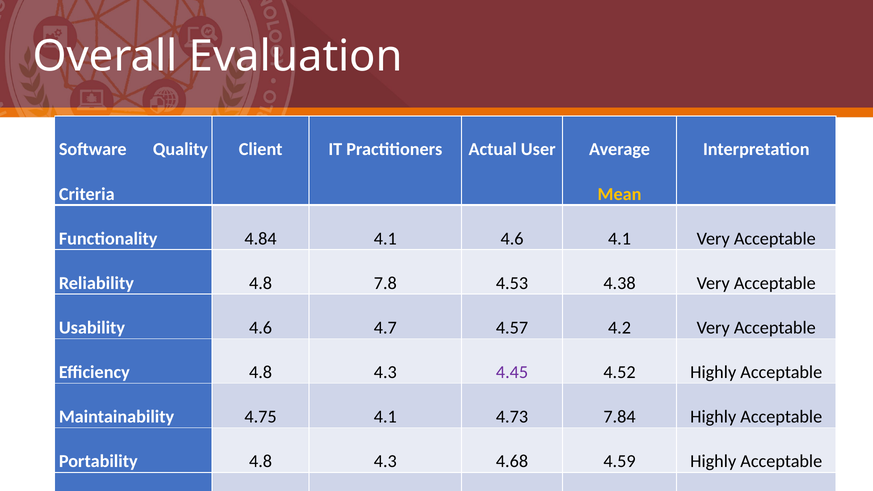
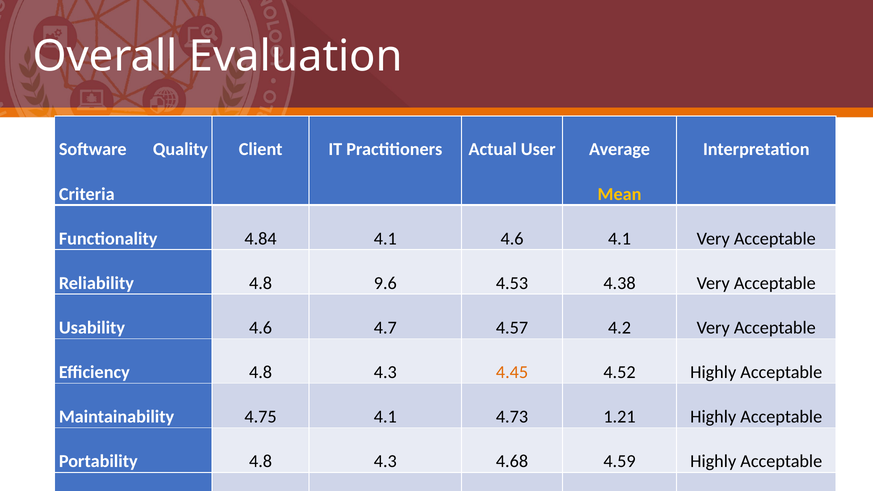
7.8: 7.8 -> 9.6 (385, 283)
4.45 colour: purple -> orange (512, 372)
7.84: 7.84 -> 1.21 (620, 417)
